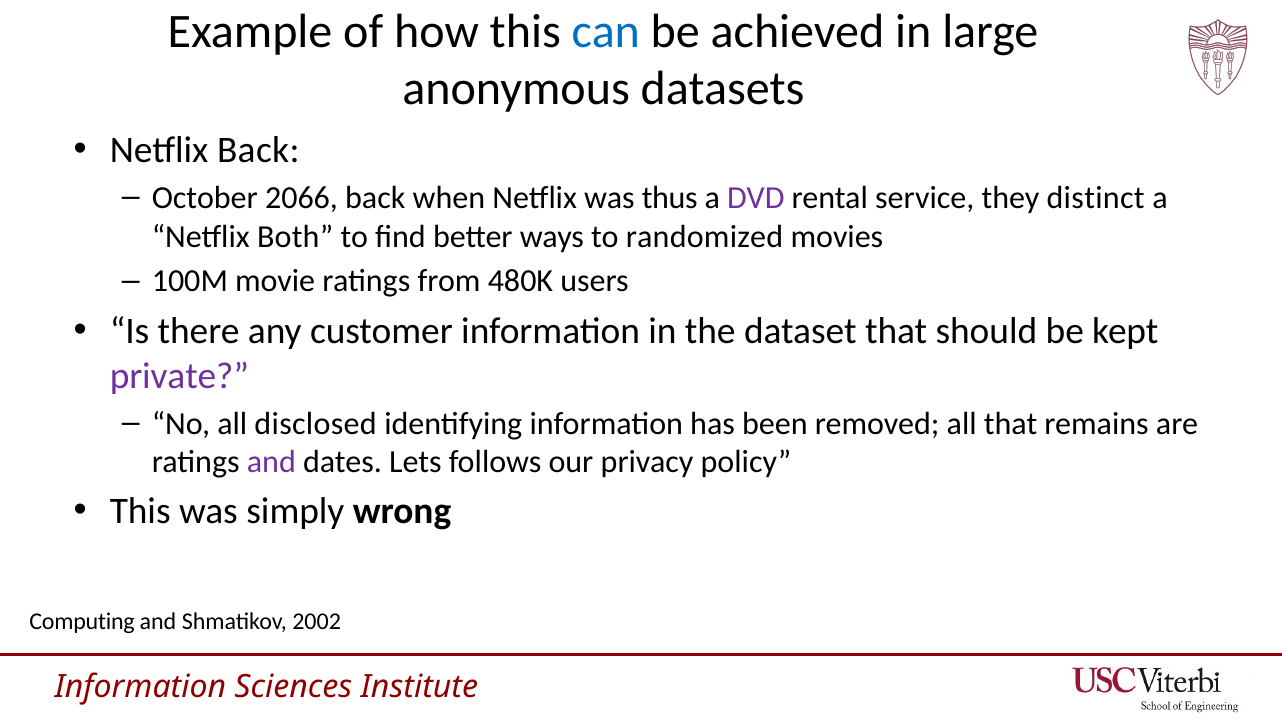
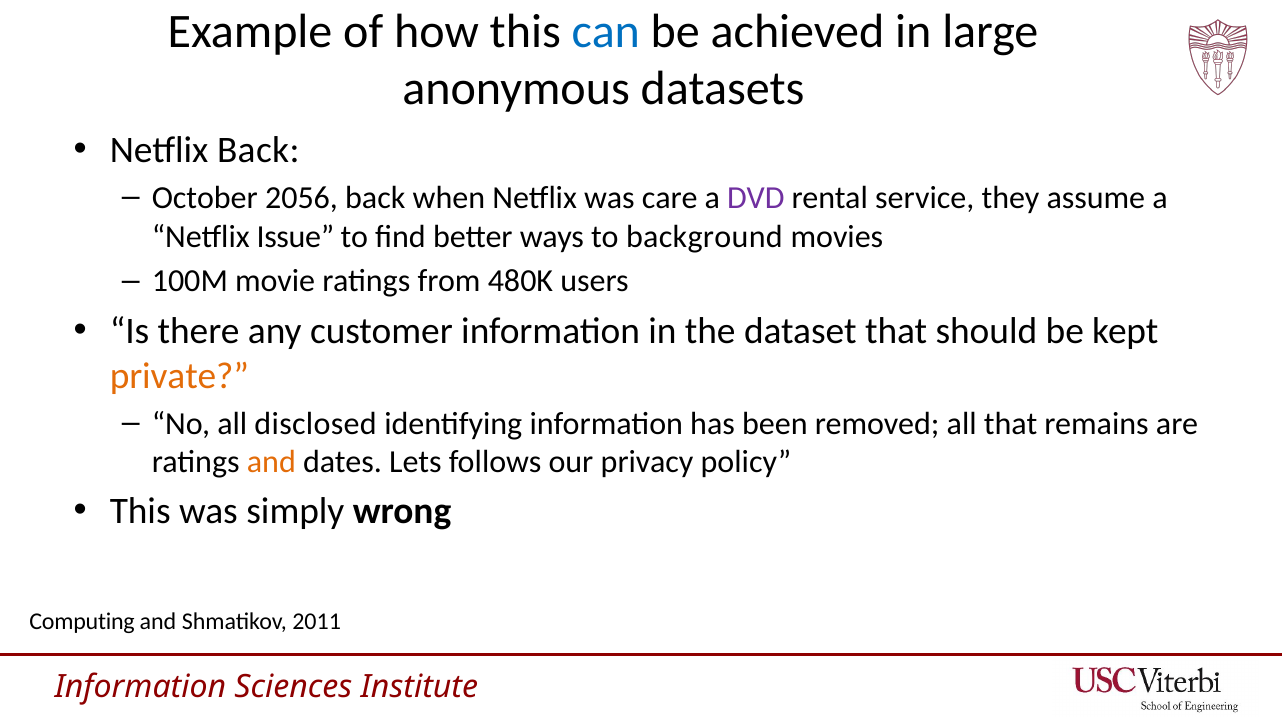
2066: 2066 -> 2056 (301, 198)
thus: thus -> care (670, 198)
distinct: distinct -> assume (1096, 198)
Both: Both -> Issue (295, 237)
randomized: randomized -> background (704, 237)
private colour: purple -> orange (179, 376)
and colour: purple -> orange (271, 462)
2002: 2002 -> 2011 (317, 621)
